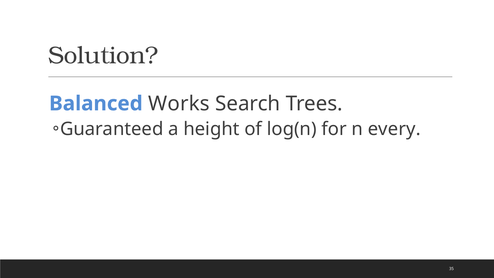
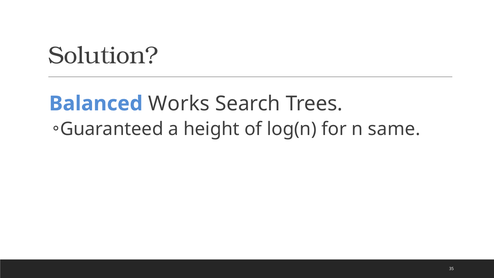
every: every -> same (394, 129)
